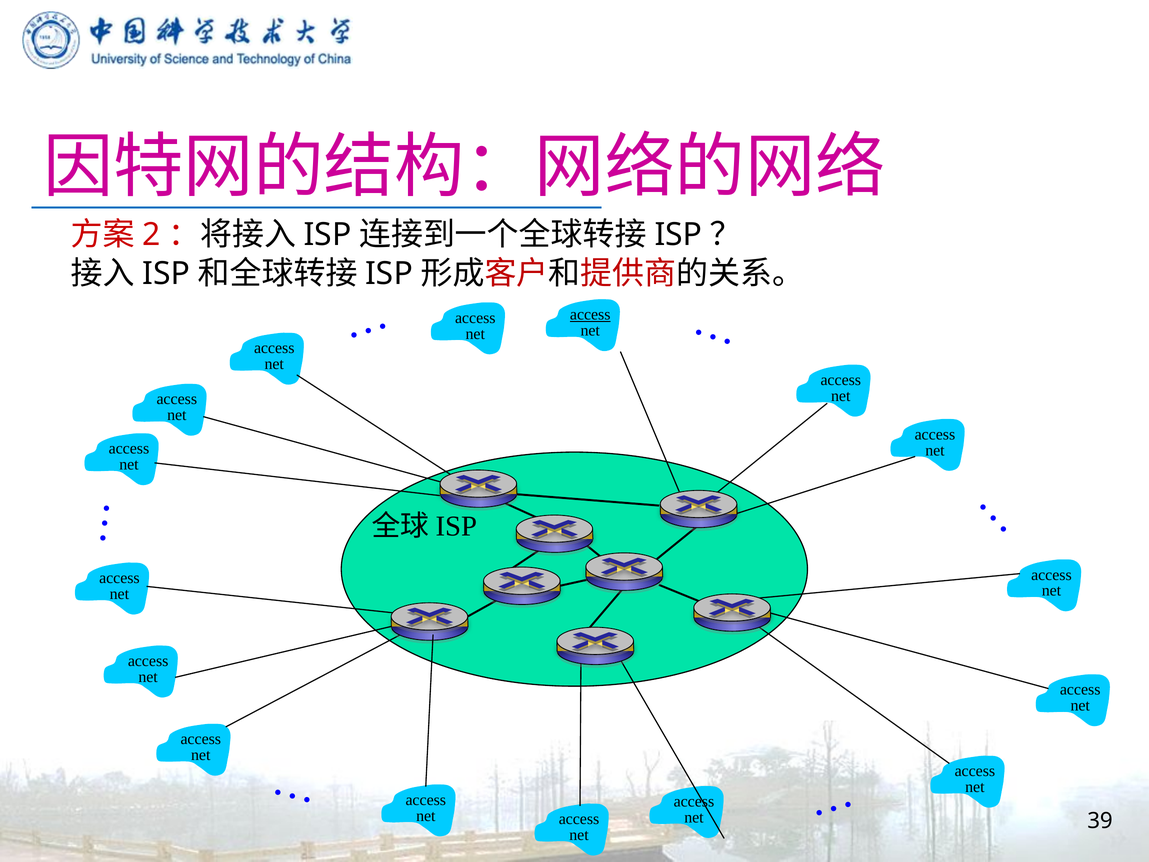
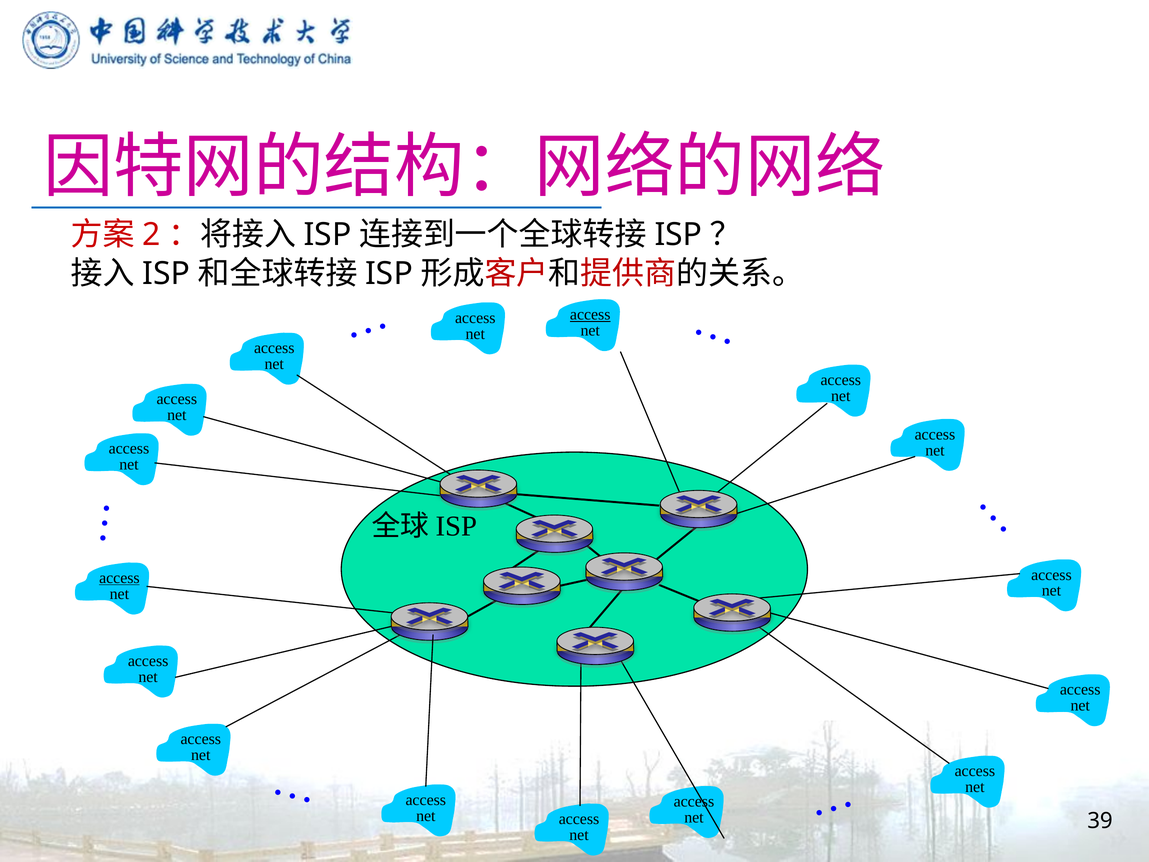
access underline: none -> present (119, 578)
